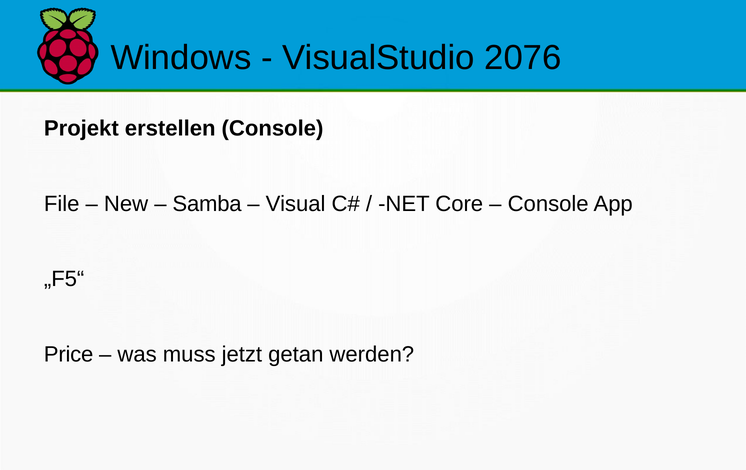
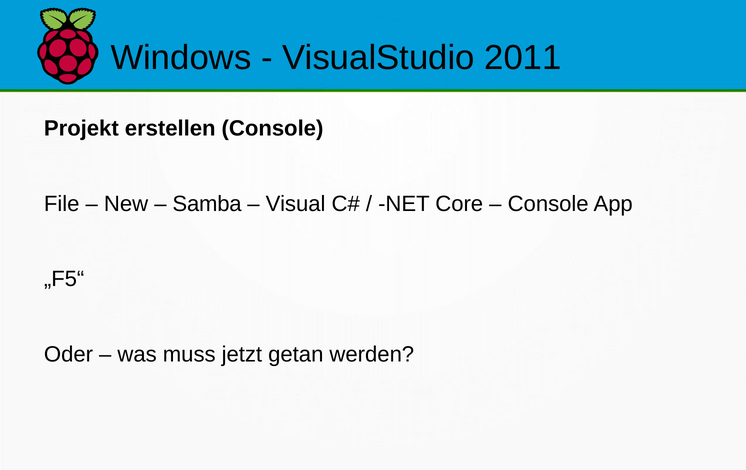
2076: 2076 -> 2011 (523, 58)
Price: Price -> Oder (69, 354)
